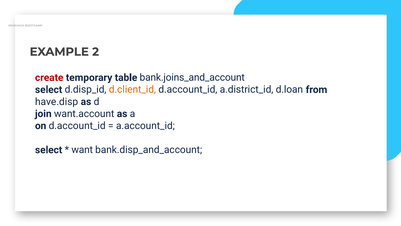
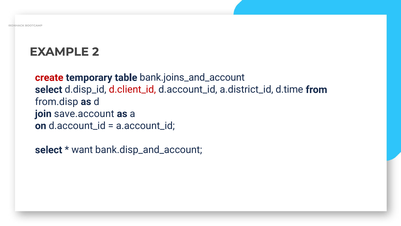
d.client_id colour: orange -> red (132, 89)
d.loan: d.loan -> d.time (289, 89)
have.disp: have.disp -> from.disp (57, 102)
want.account: want.account -> save.account (84, 114)
